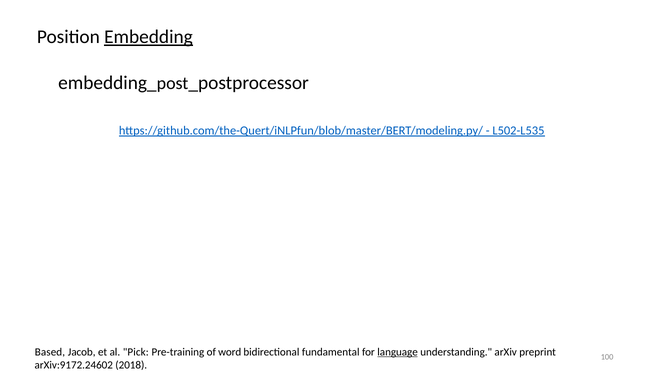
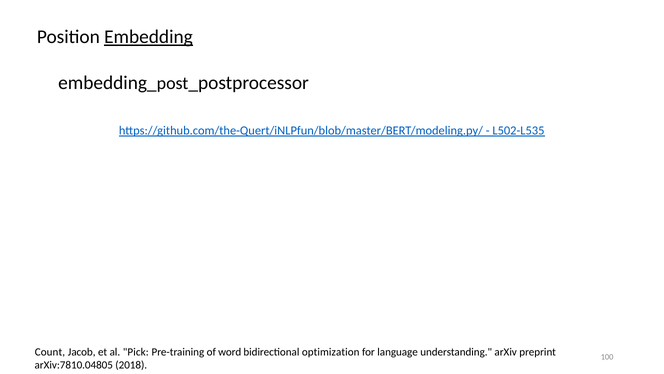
Based: Based -> Count (50, 351)
fundamental: fundamental -> optimization (331, 351)
language underline: present -> none (398, 351)
arXiv:9172.24602: arXiv:9172.24602 -> arXiv:7810.04805 (74, 365)
